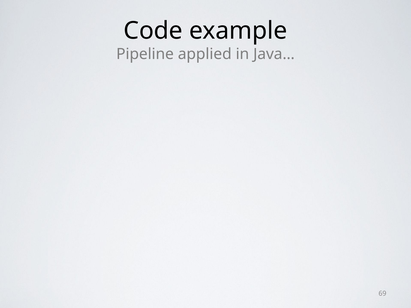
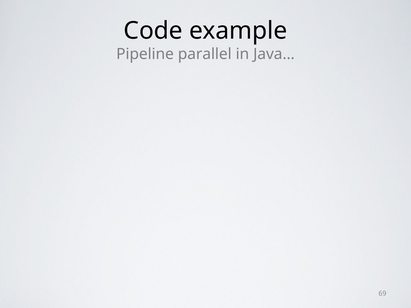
applied: applied -> parallel (205, 54)
